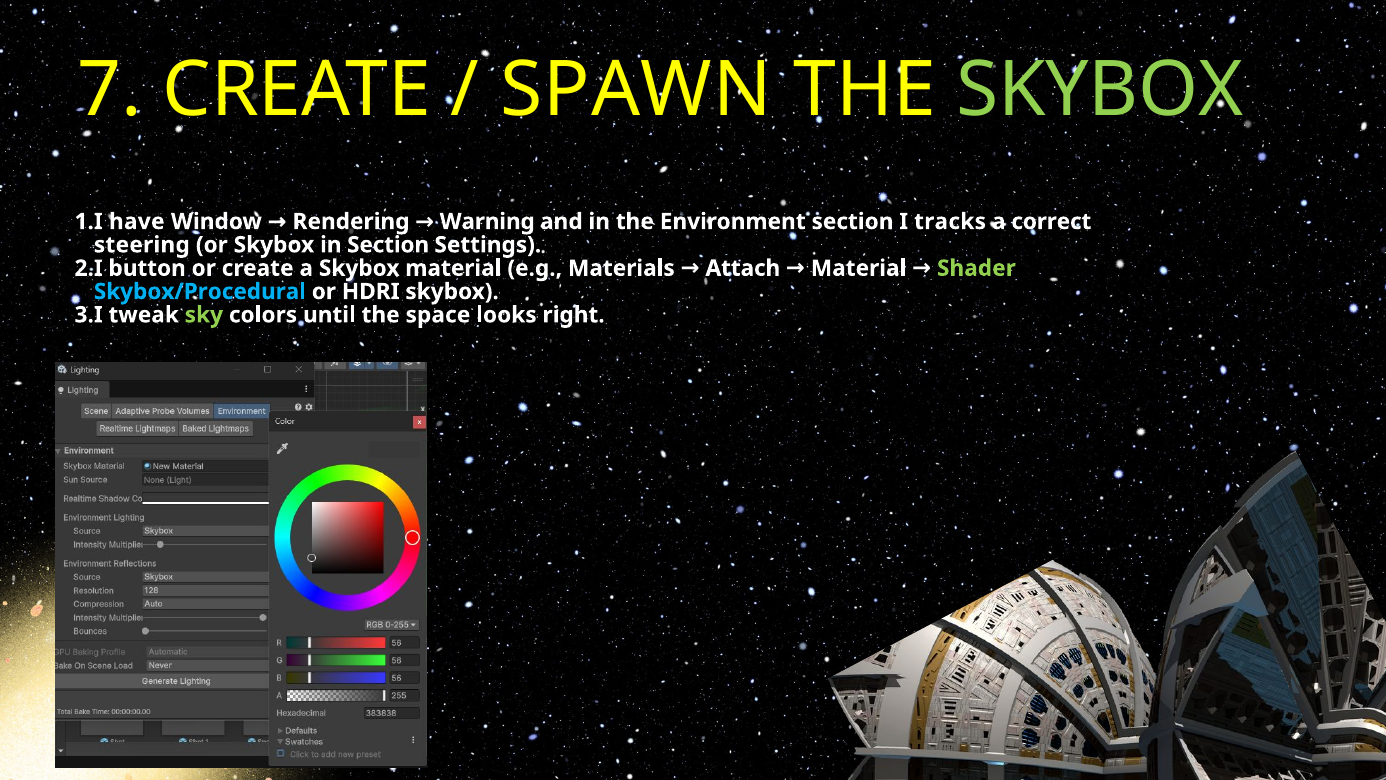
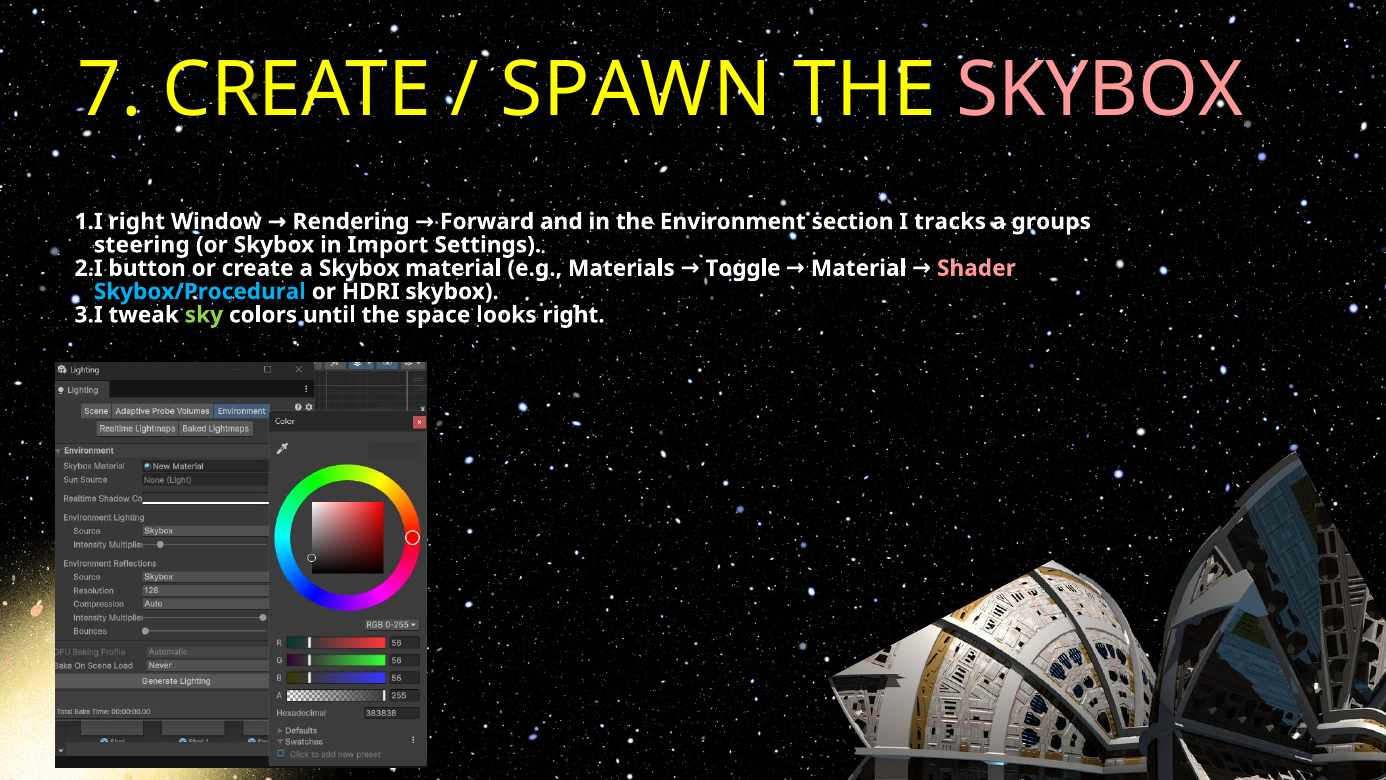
SKYBOX colour: light green -> pink (1100, 90)
have: have -> right (137, 221)
Warning: Warning -> Forward (487, 221)
correct: correct -> groups (1051, 221)
in Section: Section -> Import (388, 245)
Attach: Attach -> Toggle (743, 268)
Shader colour: light green -> pink (976, 268)
